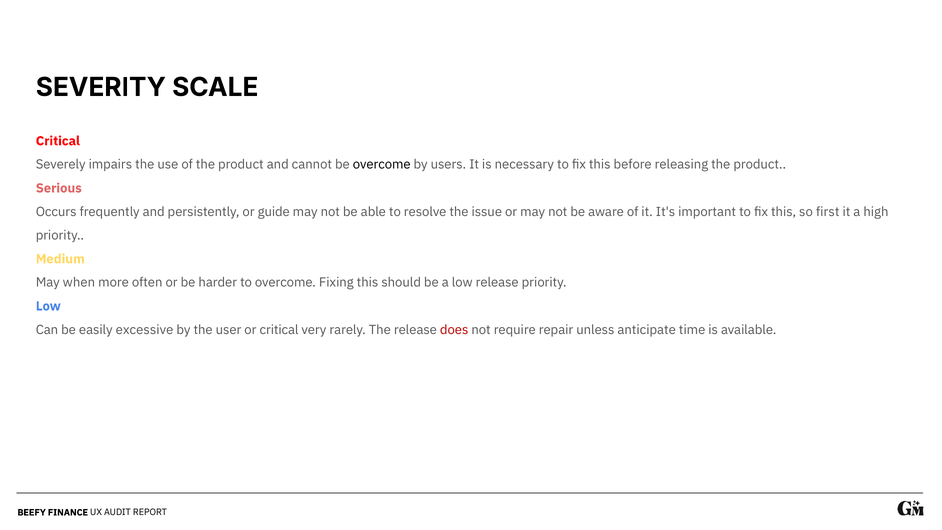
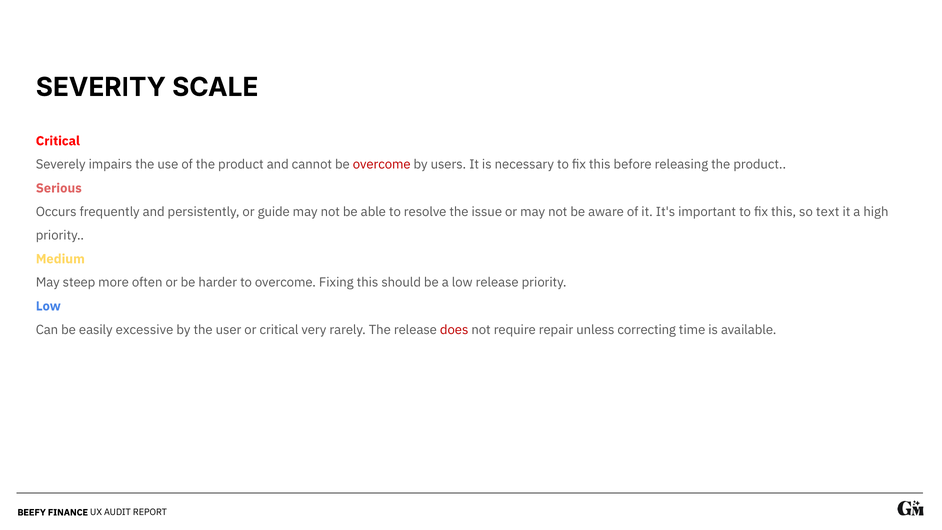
overcome colour: black -> red (382, 165)
first: first -> text (828, 212)
when: when -> steep (79, 282)
anticipate: anticipate -> correcting (647, 330)
